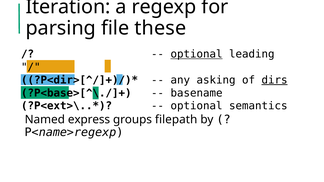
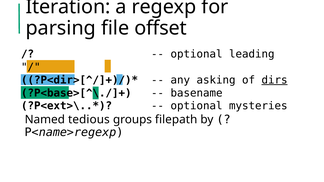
these: these -> offset (160, 28)
optional underline: present -> none (197, 54)
semantics: semantics -> mysteries (258, 106)
express: express -> tedious (89, 120)
